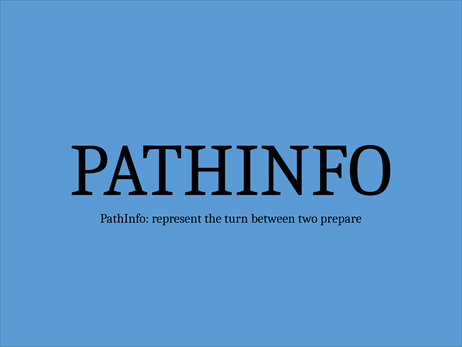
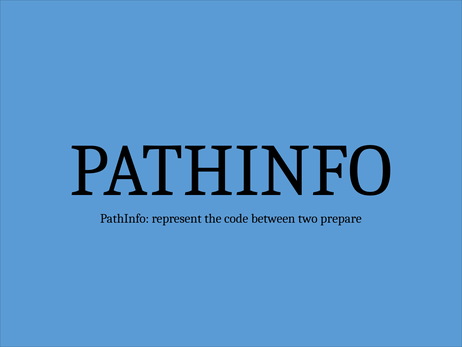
turn: turn -> code (236, 218)
